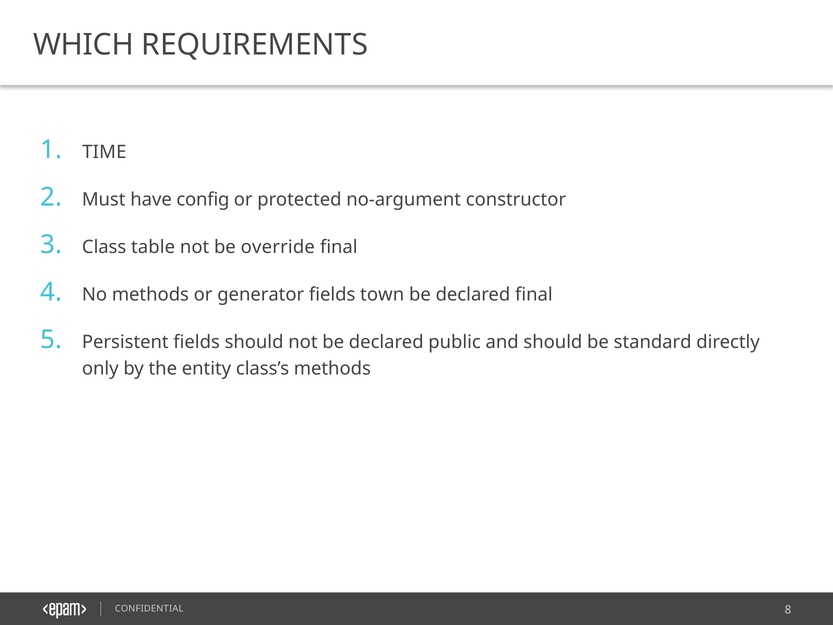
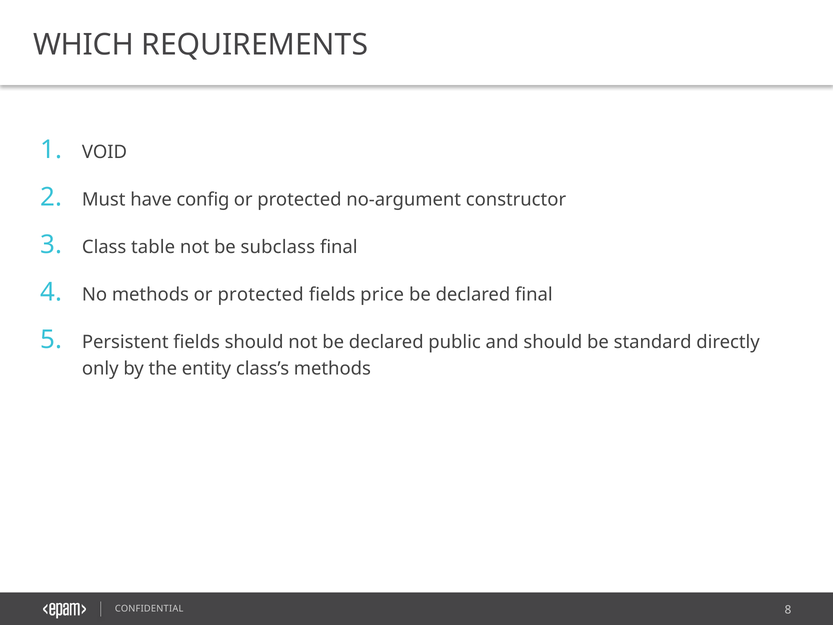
TIME: TIME -> VOID (104, 152)
override: override -> subclass (278, 247)
methods or generator: generator -> protected (261, 294)
town: town -> price (382, 294)
